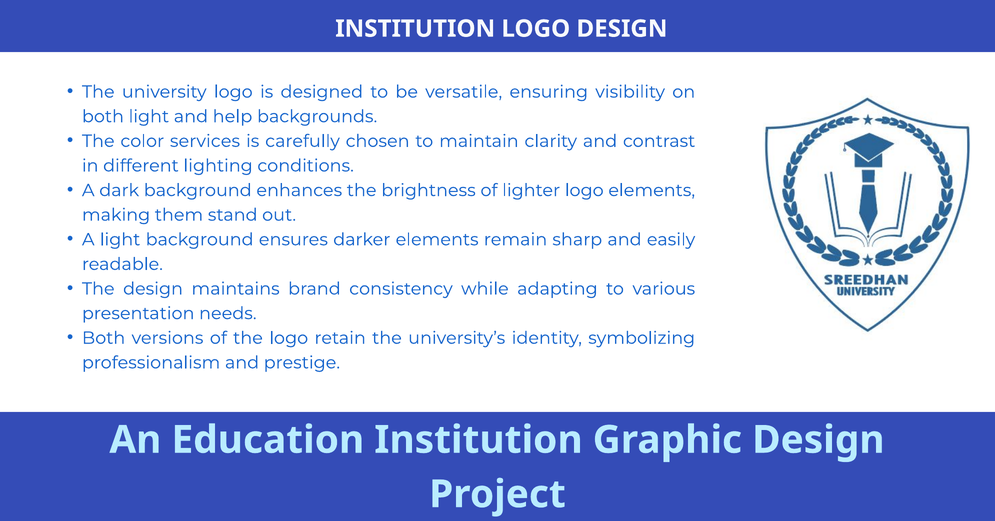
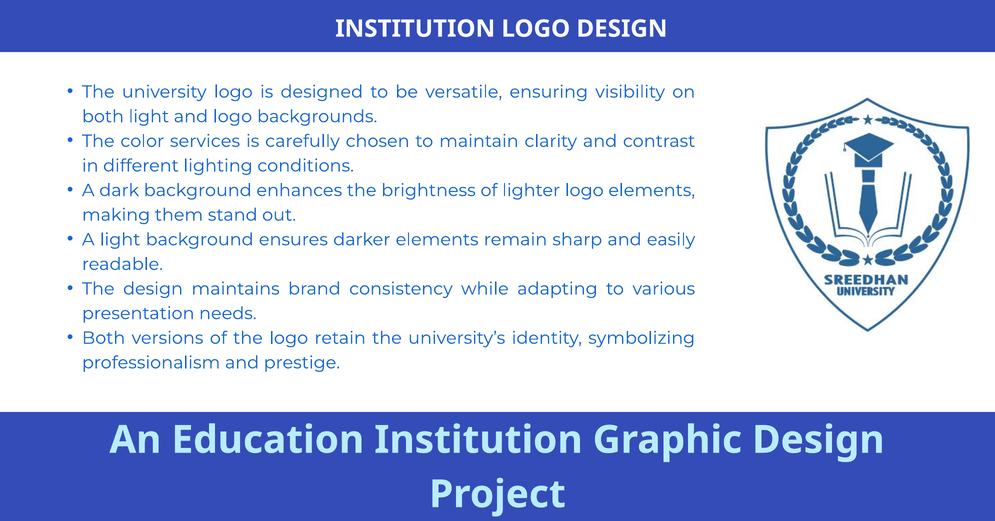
and help: help -> logo (232, 116)
